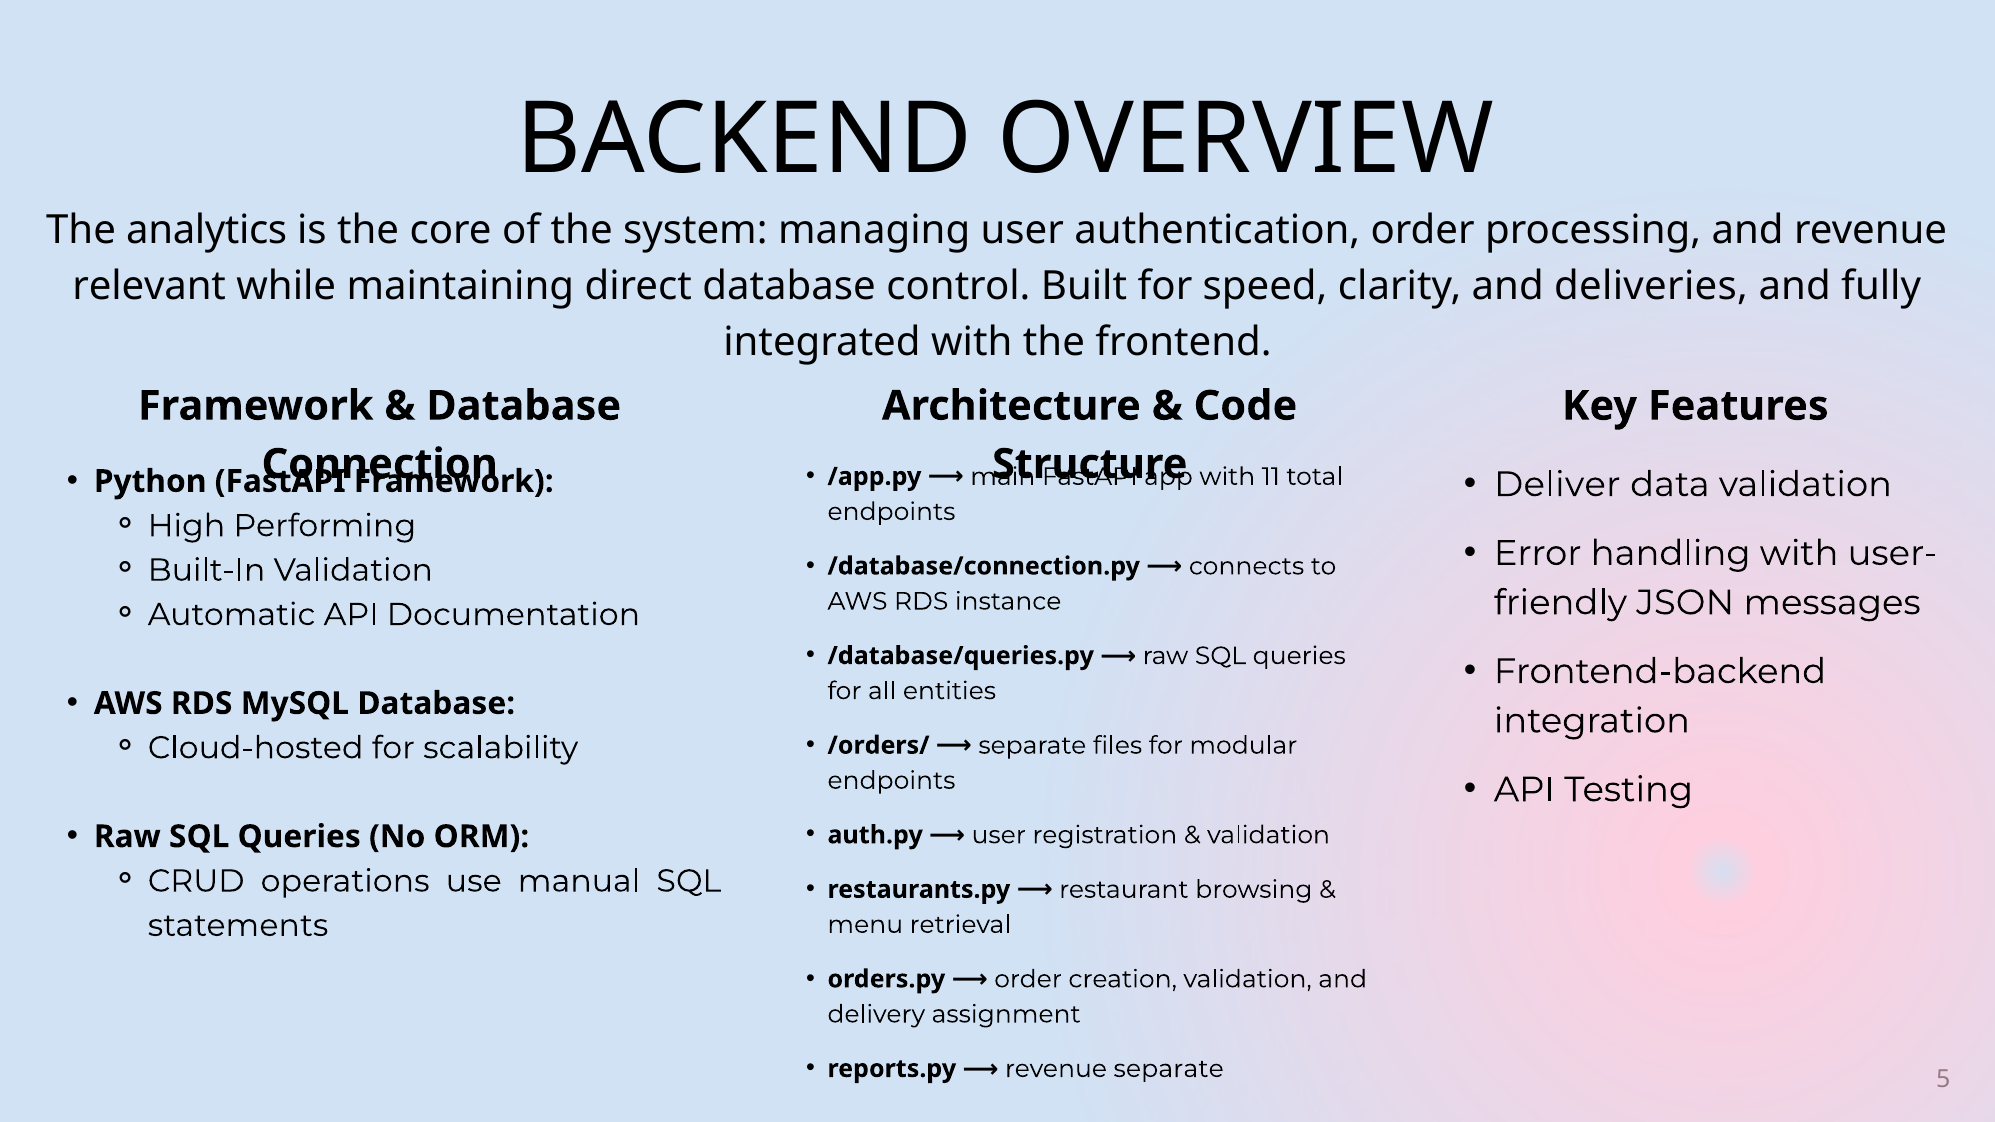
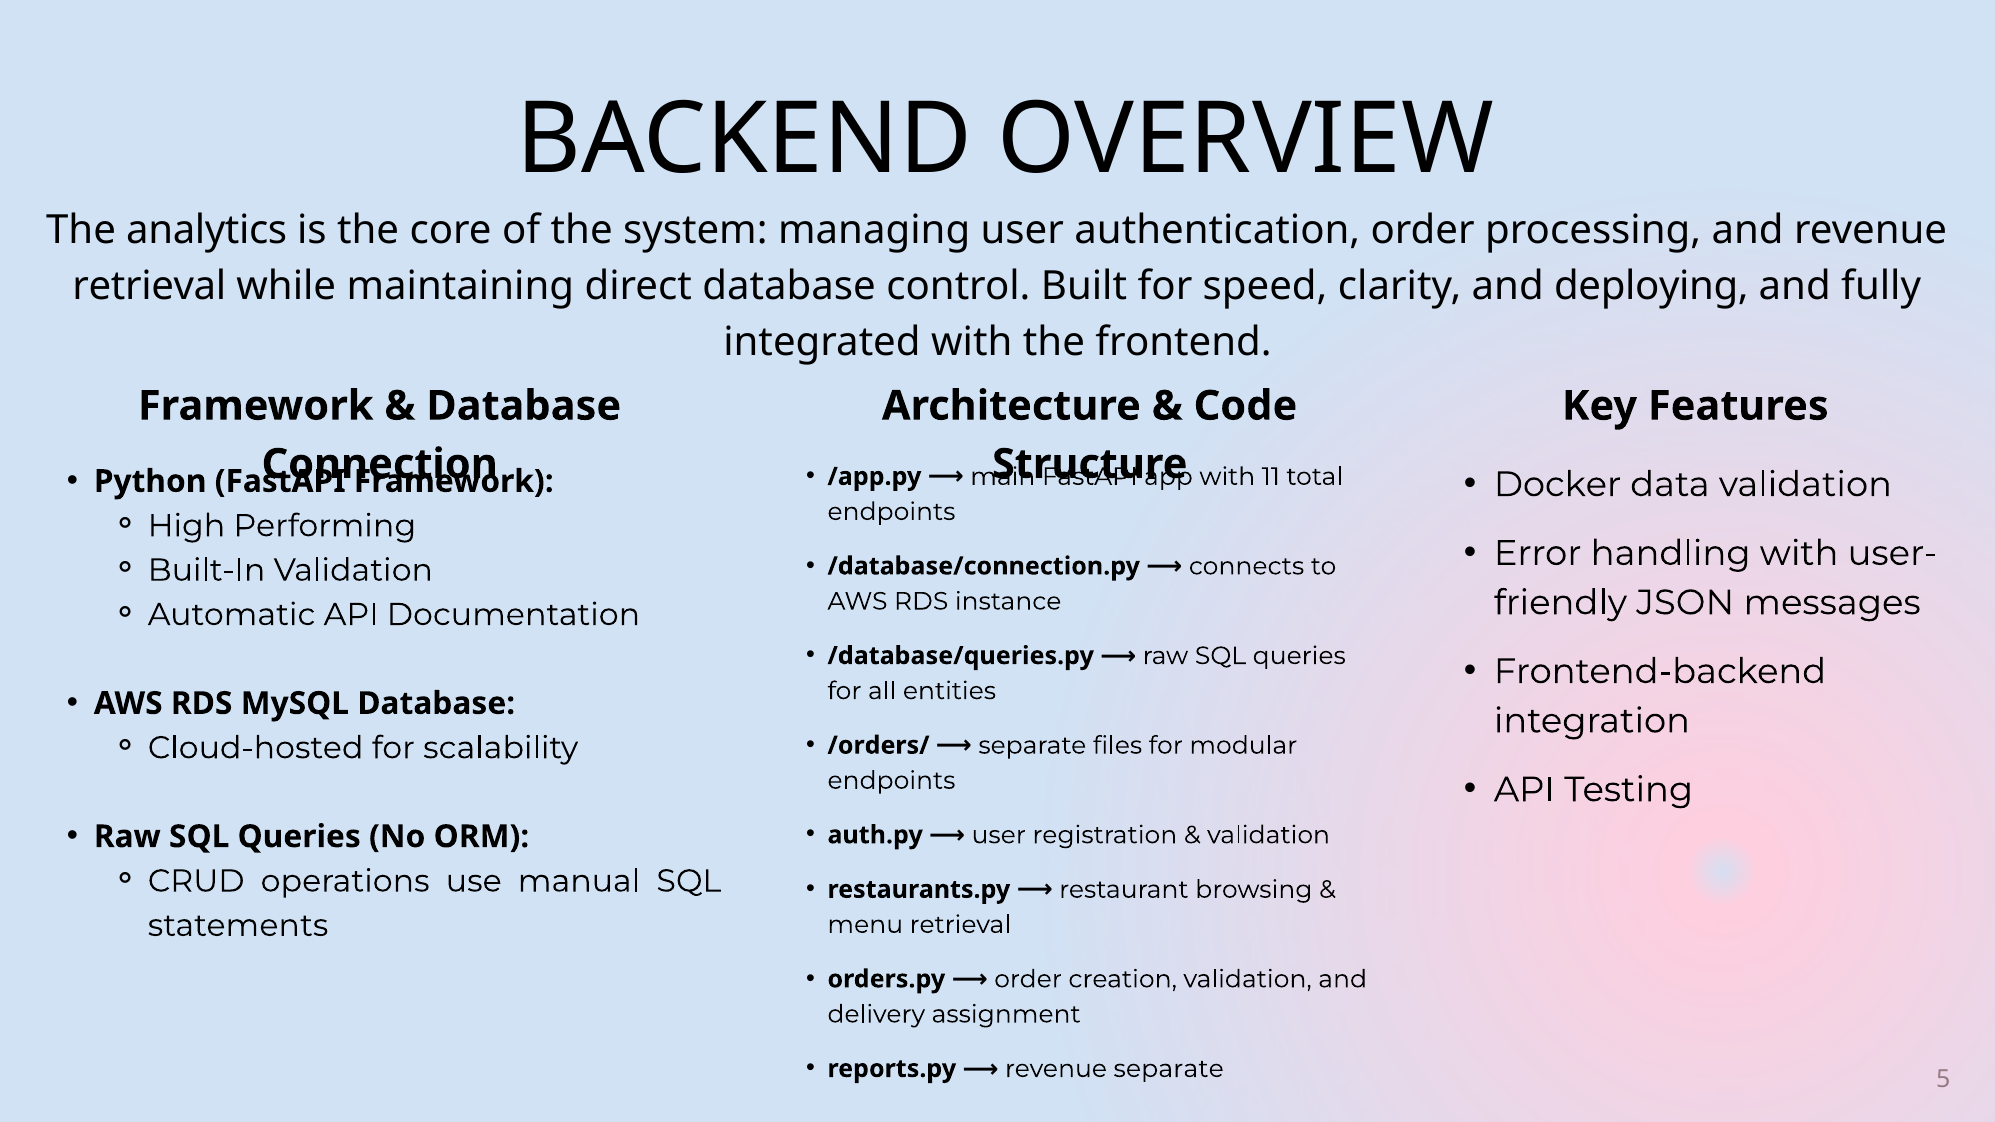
relevant: relevant -> retrieval (149, 287)
deliveries: deliveries -> deploying (1651, 287)
Deliver: Deliver -> Docker (1557, 485)
